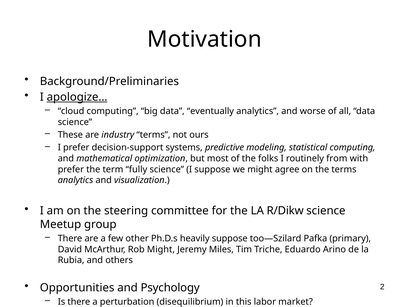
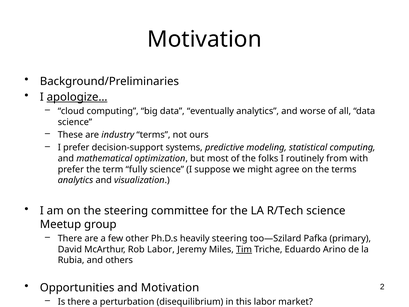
R/Dikw: R/Dikw -> R/Tech (285, 211)
heavily suppose: suppose -> steering (230, 238)
Rob Might: Might -> Labor (161, 249)
Tim underline: none -> present (244, 249)
and Psychology: Psychology -> Motivation (170, 288)
